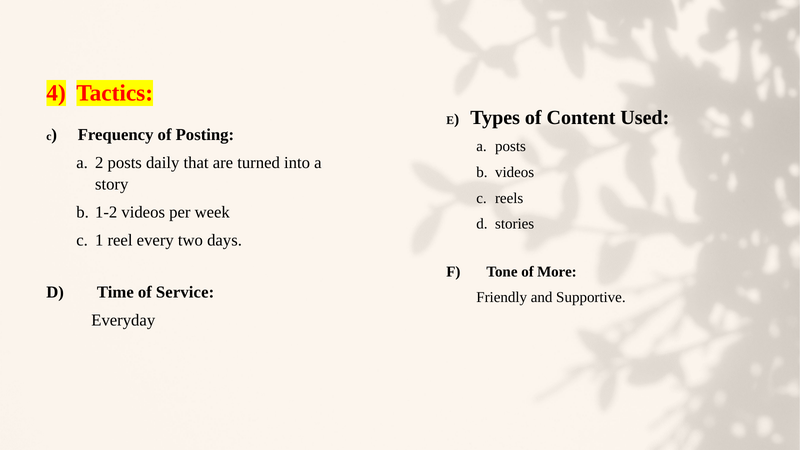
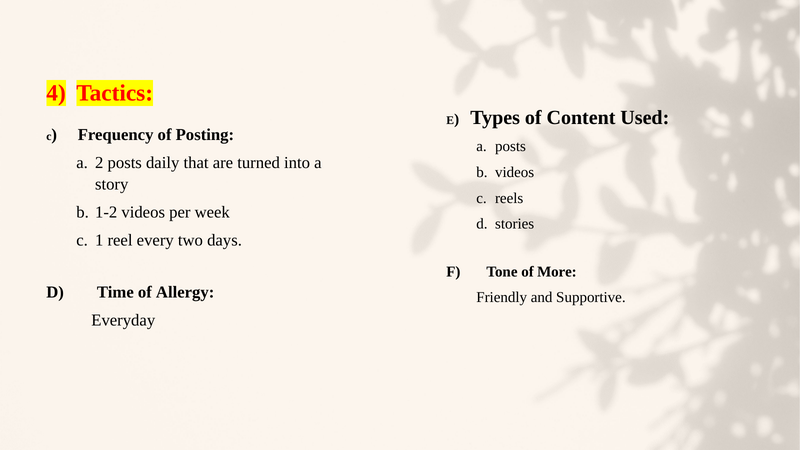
Service: Service -> Allergy (185, 292)
